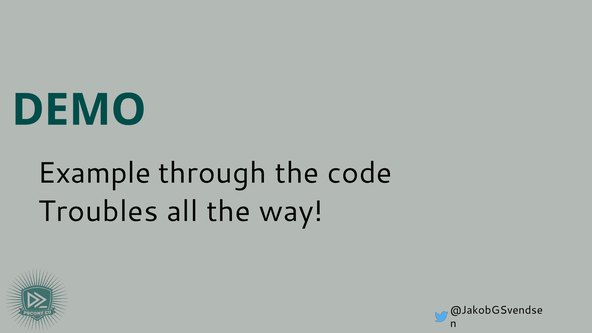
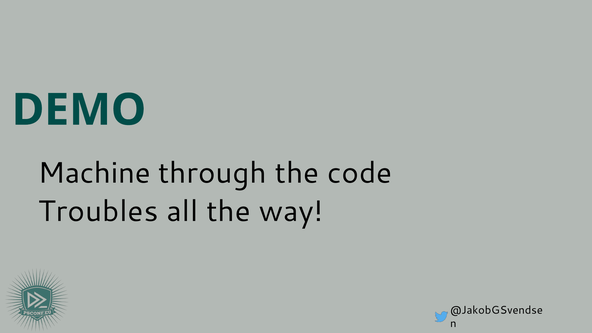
Example: Example -> Machine (94, 173)
